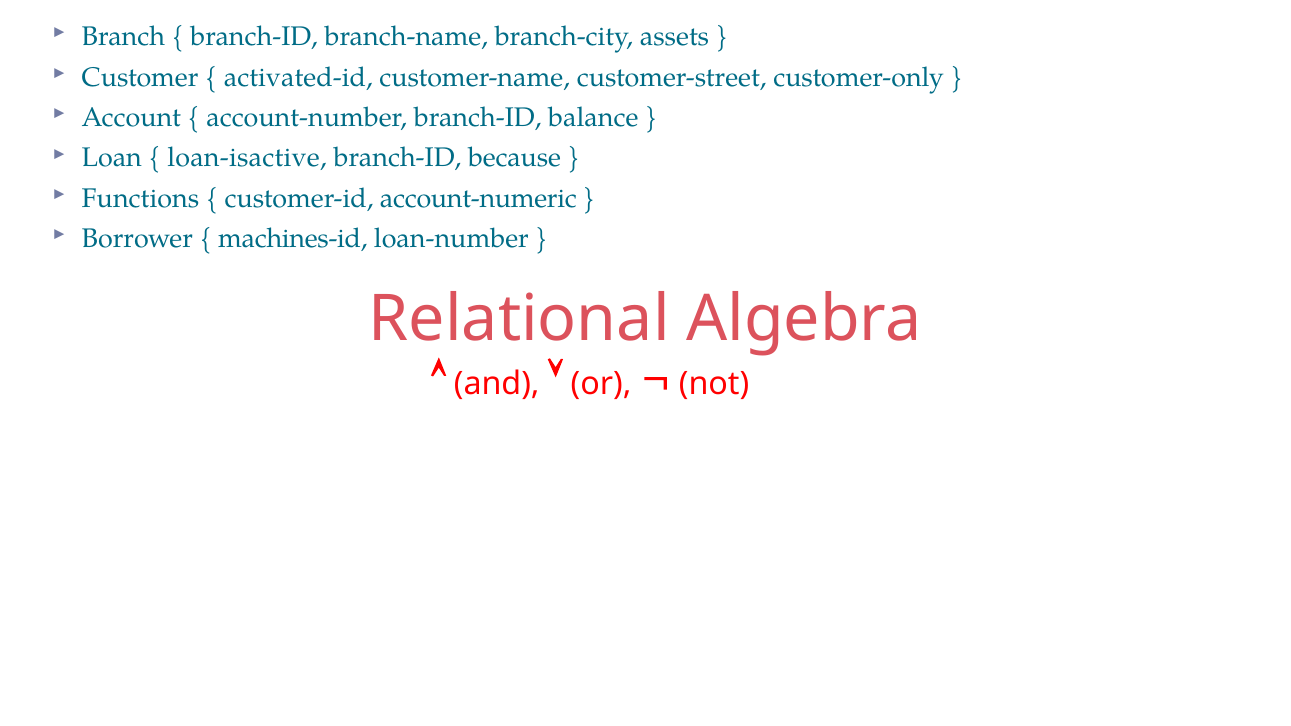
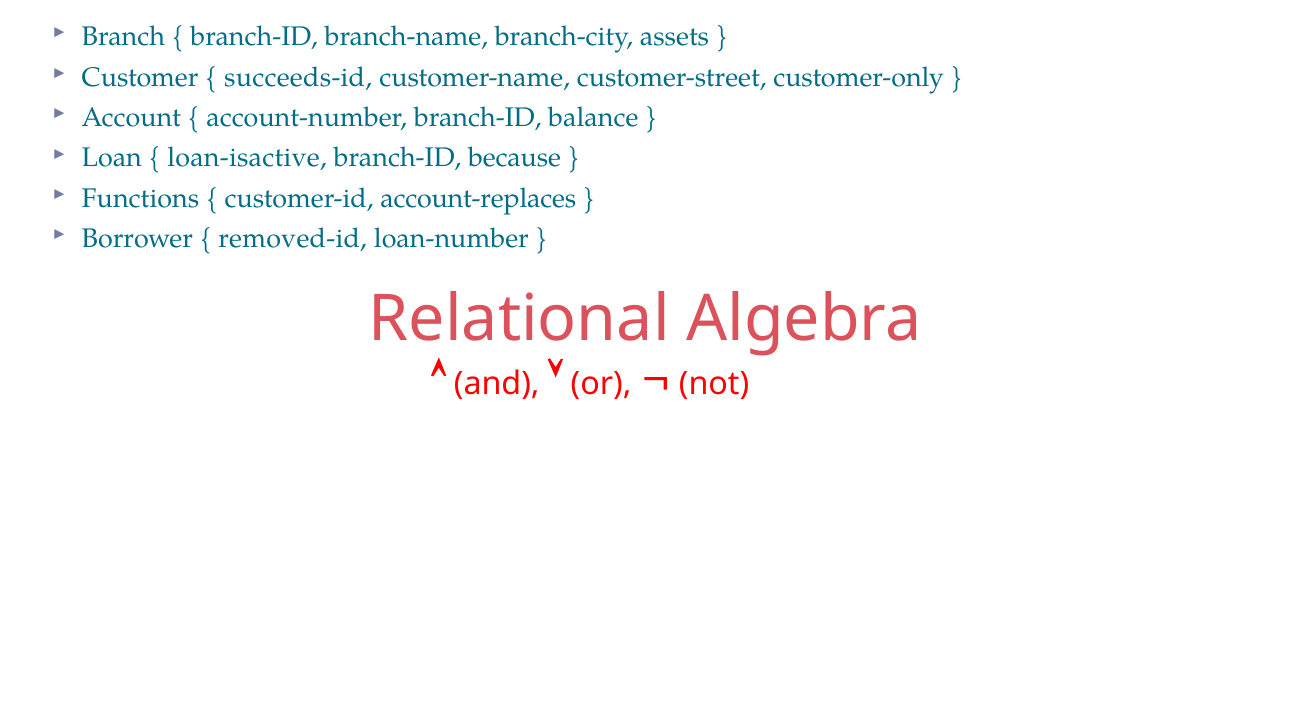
activated-id: activated-id -> succeeds-id (298, 77)
account-numeric: account-numeric -> account-replaces (478, 199)
machines-id: machines-id -> removed-id (293, 239)
